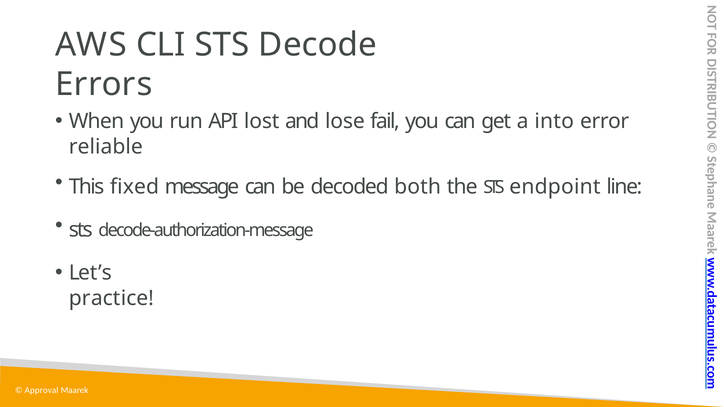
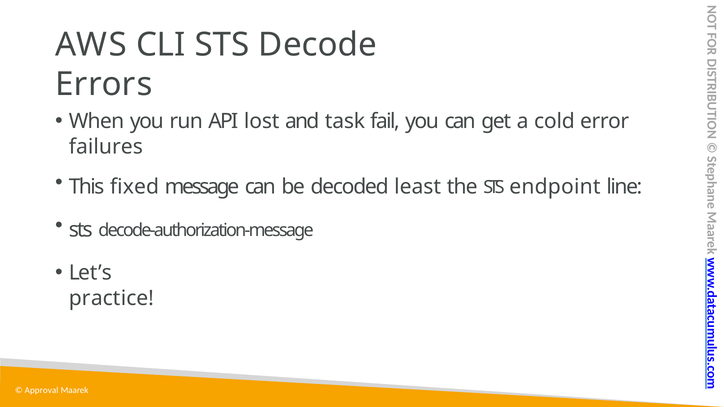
lose: lose -> task (345, 122)
into: into -> cold (554, 122)
reliable: reliable -> failures (106, 147)
both: both -> least (418, 187)
